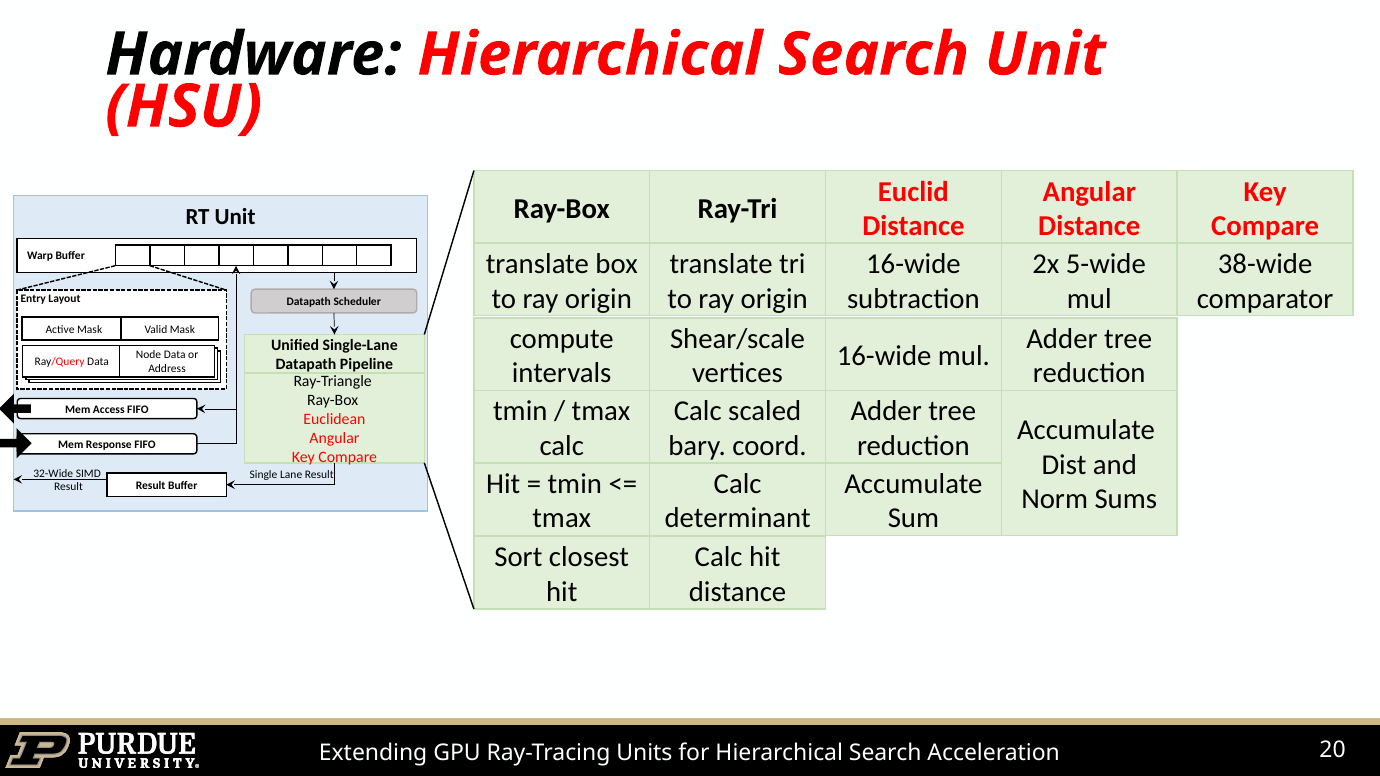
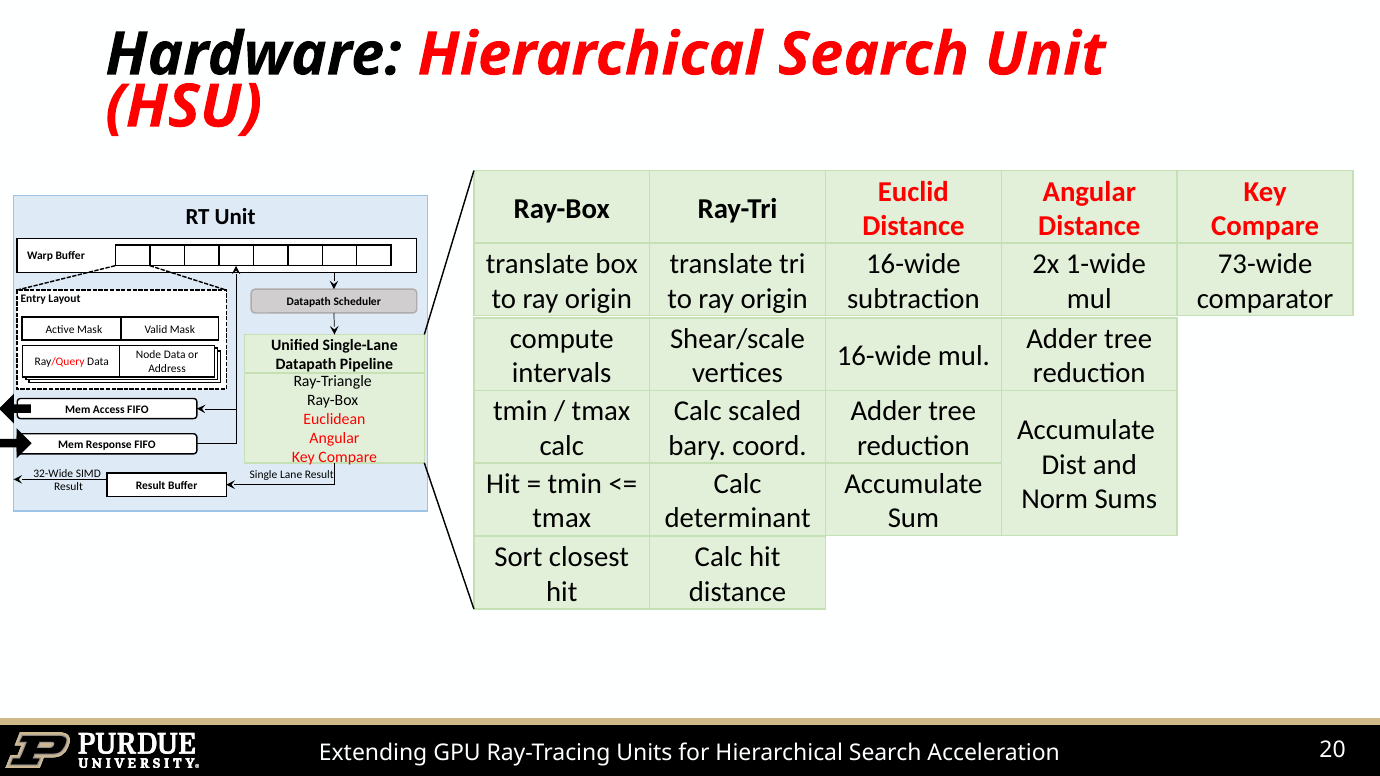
5-wide: 5-wide -> 1-wide (1106, 264)
38-wide: 38-wide -> 73-wide (1265, 264)
